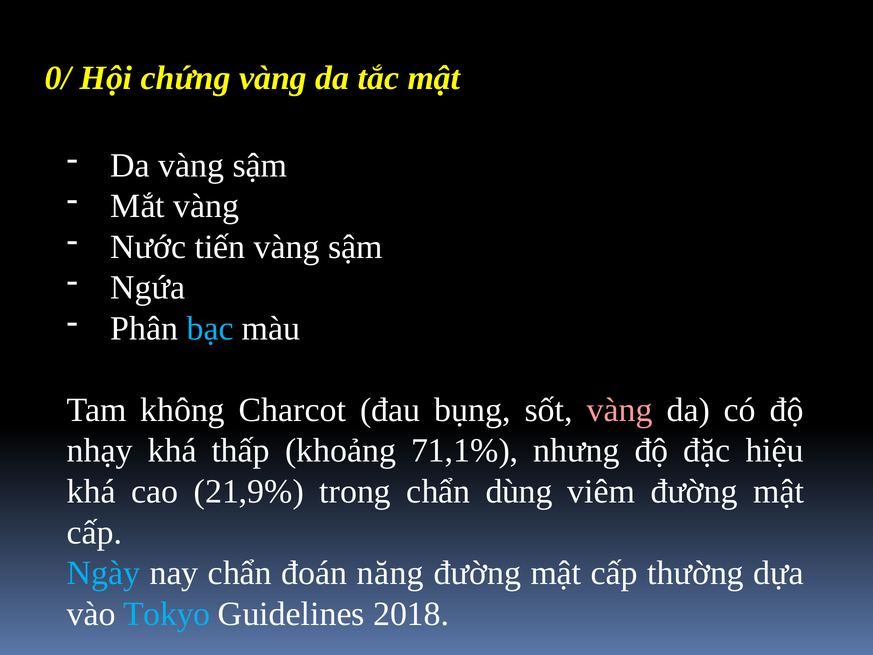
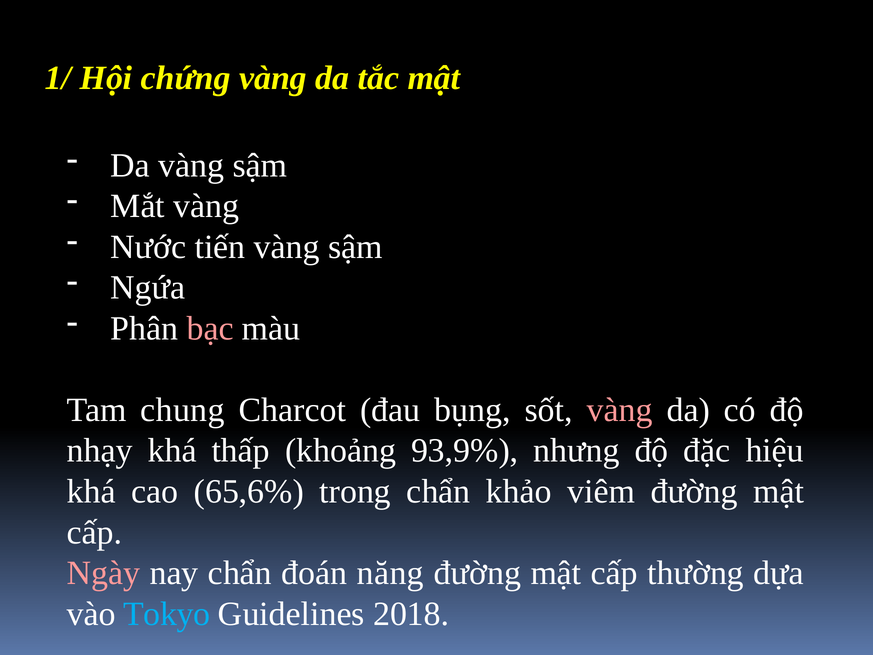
0/: 0/ -> 1/ (58, 78)
bạc colour: light blue -> pink (210, 328)
không: không -> chung (182, 410)
71,1%: 71,1% -> 93,9% (465, 451)
21,9%: 21,9% -> 65,6% (249, 491)
dùng: dùng -> khảo (519, 491)
Ngày colour: light blue -> pink (103, 573)
